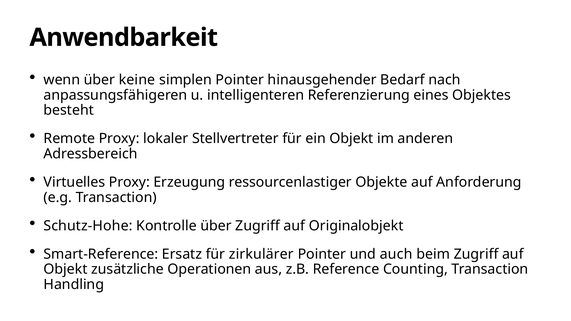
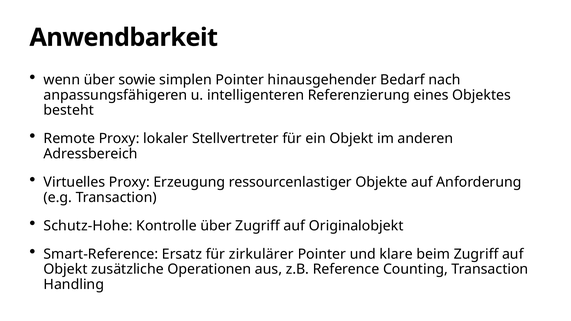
keine: keine -> sowie (137, 80)
auch: auch -> klare (396, 254)
